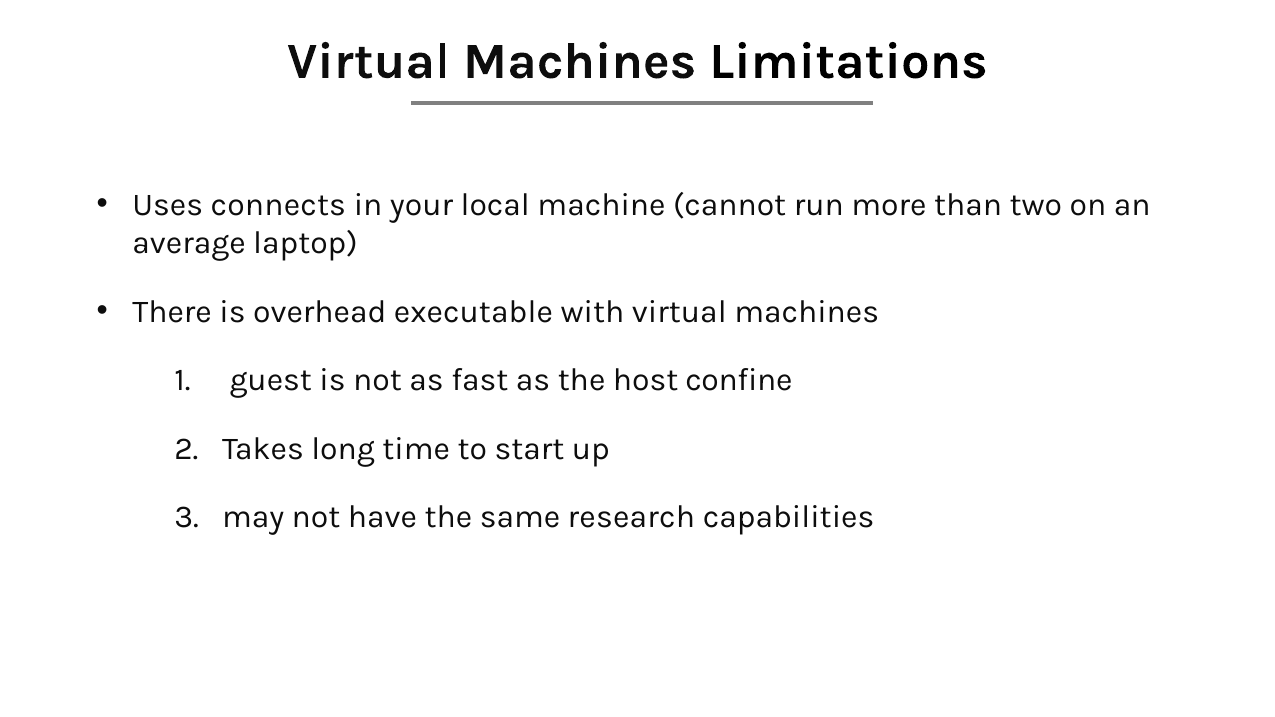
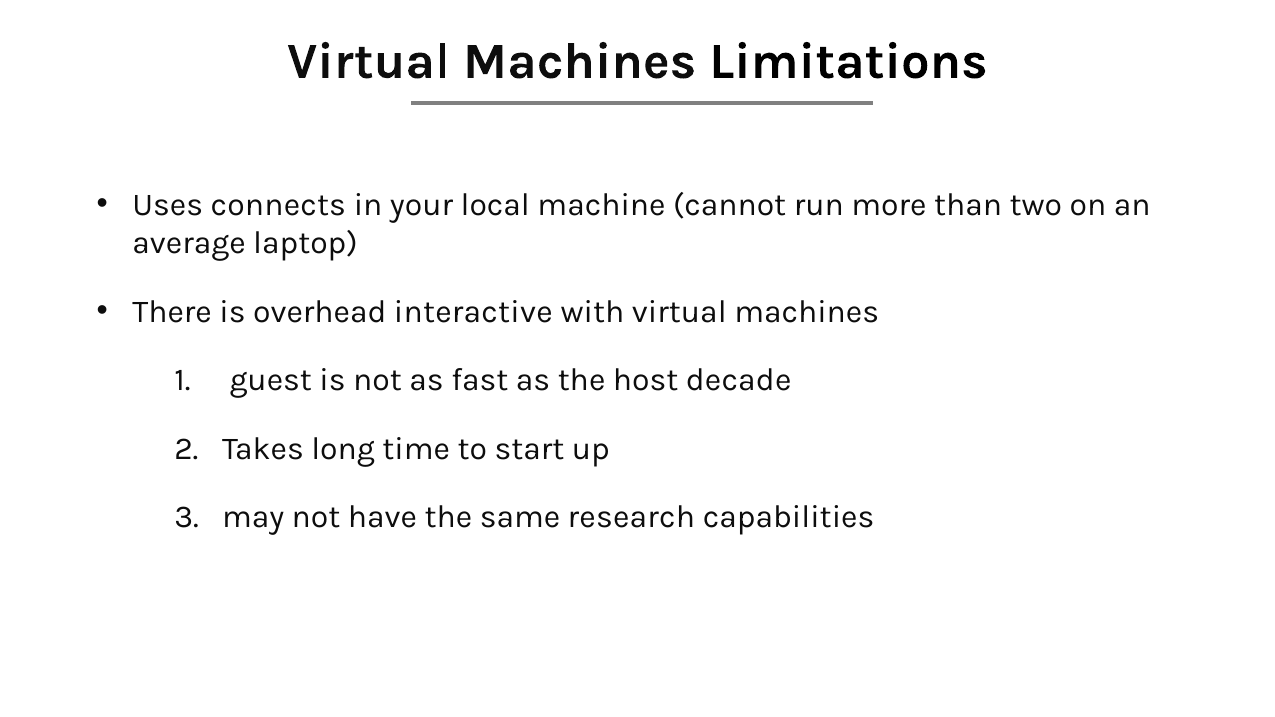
executable: executable -> interactive (473, 312)
confine: confine -> decade (739, 380)
